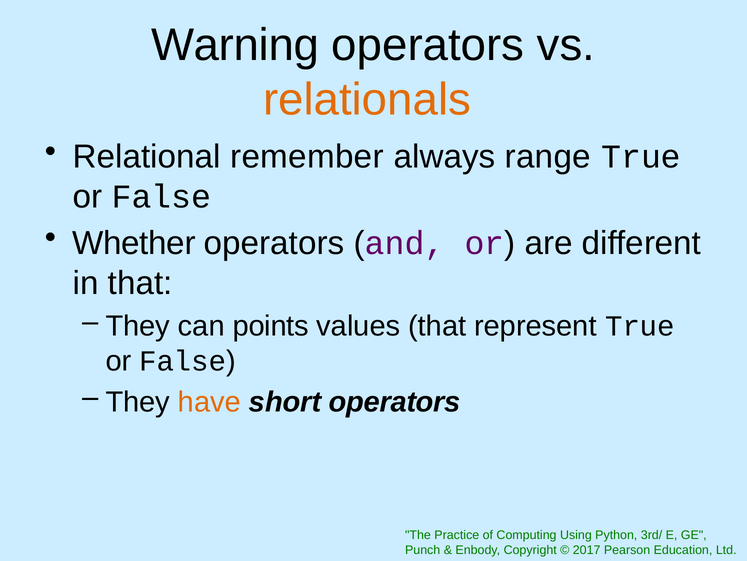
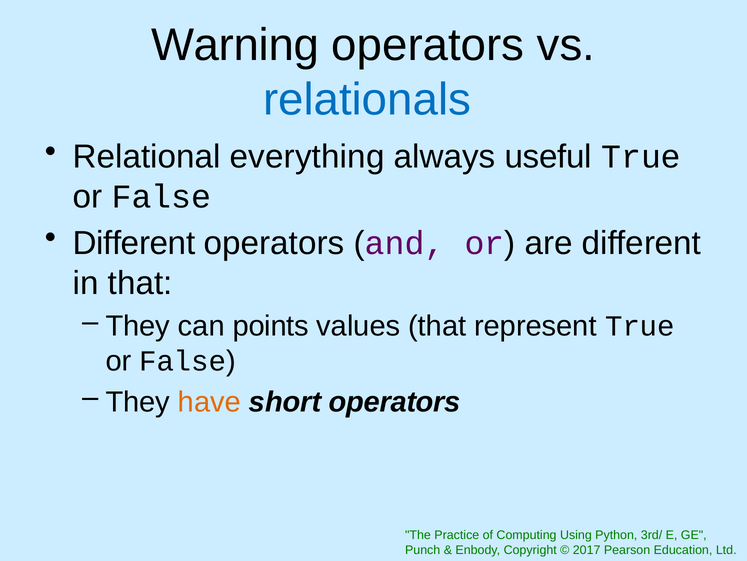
relationals colour: orange -> blue (367, 100)
remember: remember -> everything (307, 157)
range: range -> useful (548, 157)
Whether: Whether -> Different (134, 243)
